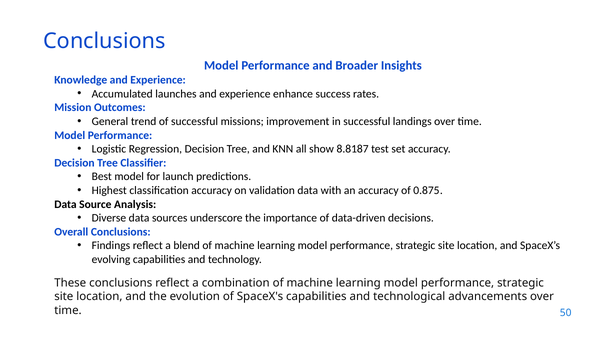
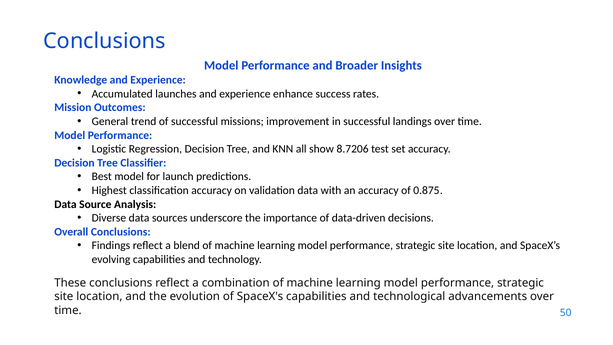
8.8187: 8.8187 -> 8.7206 (353, 149)
